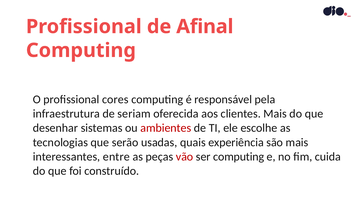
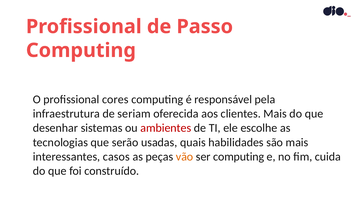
Afinal: Afinal -> Passo (205, 27)
experiência: experiência -> habilidades (236, 143)
entre: entre -> casos (116, 157)
vão colour: red -> orange (185, 157)
